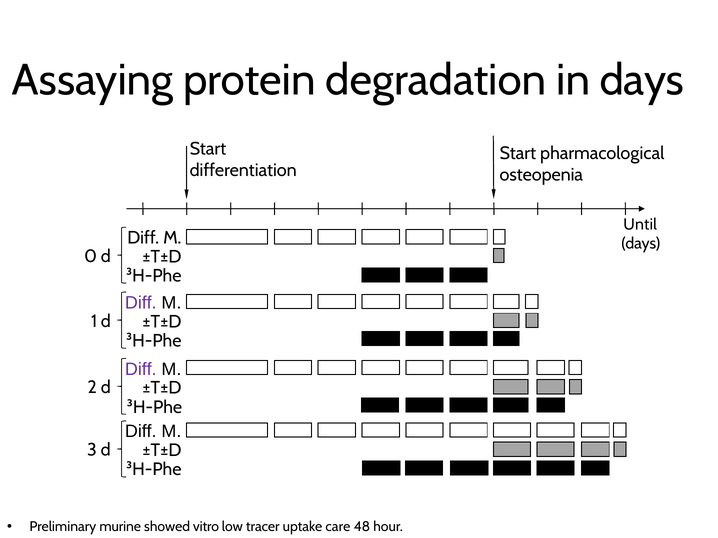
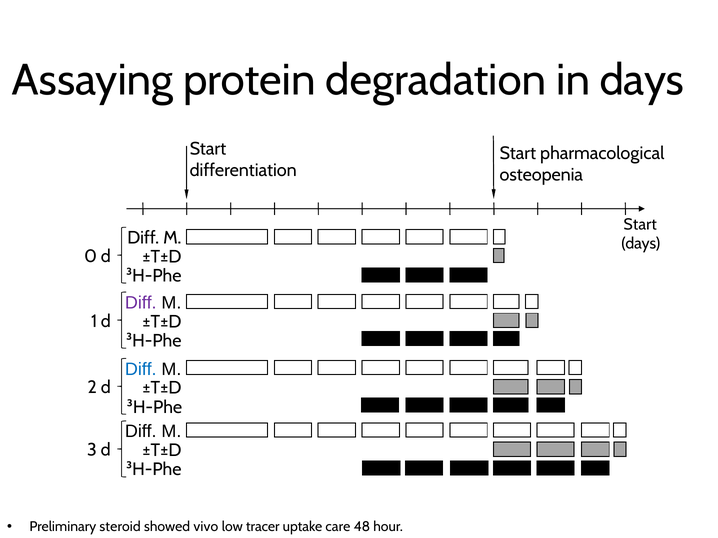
Until: Until -> Start (640, 225)
Diff colour: purple -> blue (141, 369)
murine: murine -> steroid (120, 527)
vitro: vitro -> vivo (206, 527)
